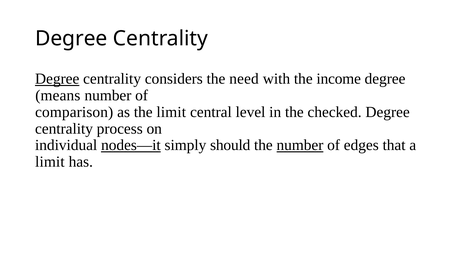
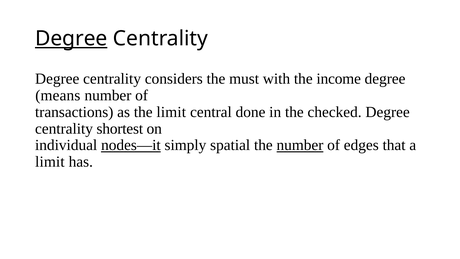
Degree underline: none -> present (71, 39)
Degree underline: present -> none (57, 79)
need: need -> must (244, 79)
comparison: comparison -> transactions (74, 112)
level: level -> done (251, 112)
process: process -> shortest (120, 129)
should: should -> spatial (230, 145)
